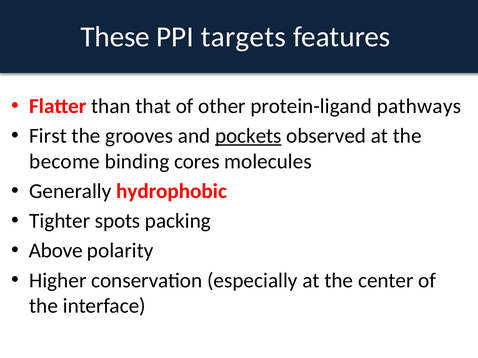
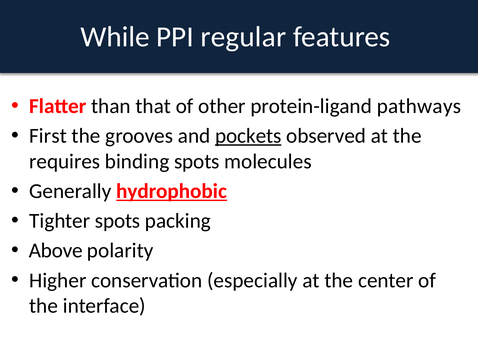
These: These -> While (115, 37)
targets: targets -> regular (243, 37)
become: become -> requires (65, 162)
binding cores: cores -> spots (197, 162)
hydrophobic underline: none -> present (172, 191)
